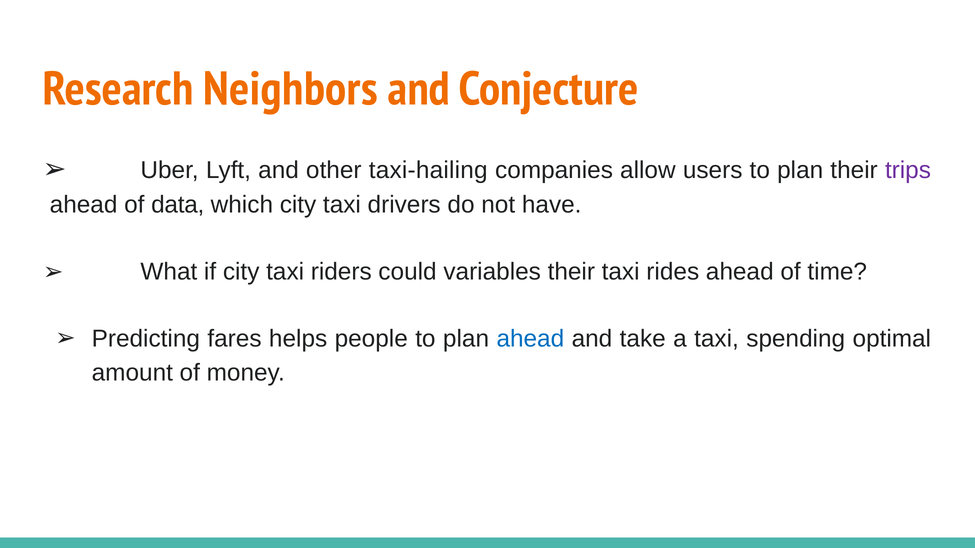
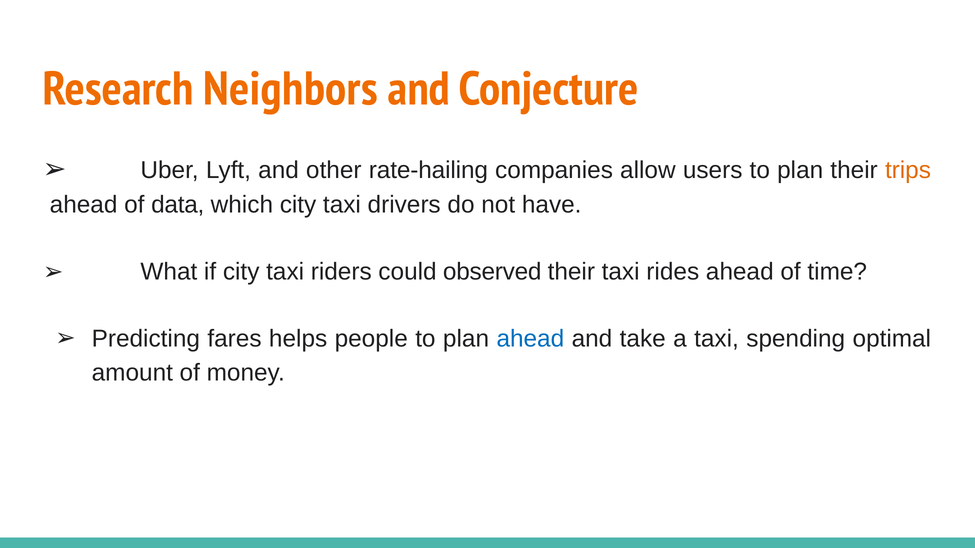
taxi-hailing: taxi-hailing -> rate-hailing (428, 170)
trips colour: purple -> orange (908, 170)
variables: variables -> observed (492, 272)
